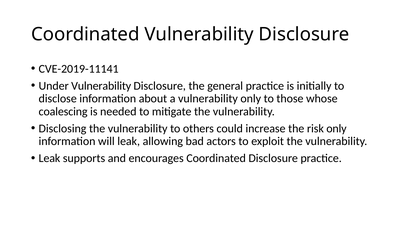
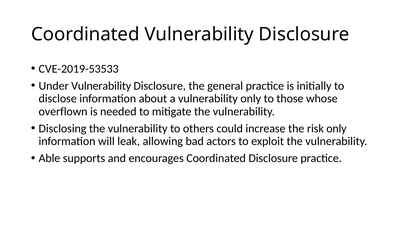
CVE-2019-11141: CVE-2019-11141 -> CVE-2019-53533 (79, 69)
coalescing: coalescing -> overflown (63, 111)
Leak: Leak -> Able (49, 158)
